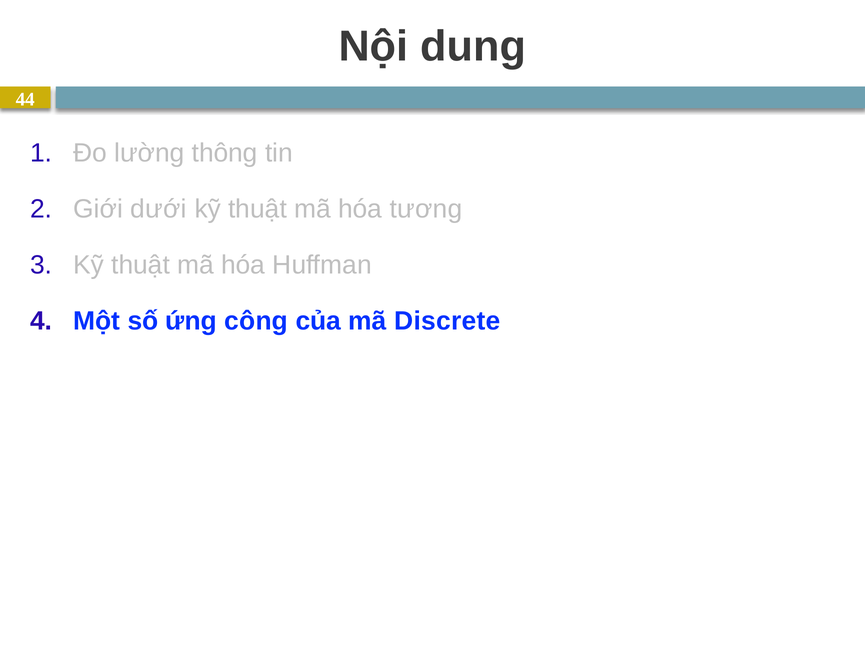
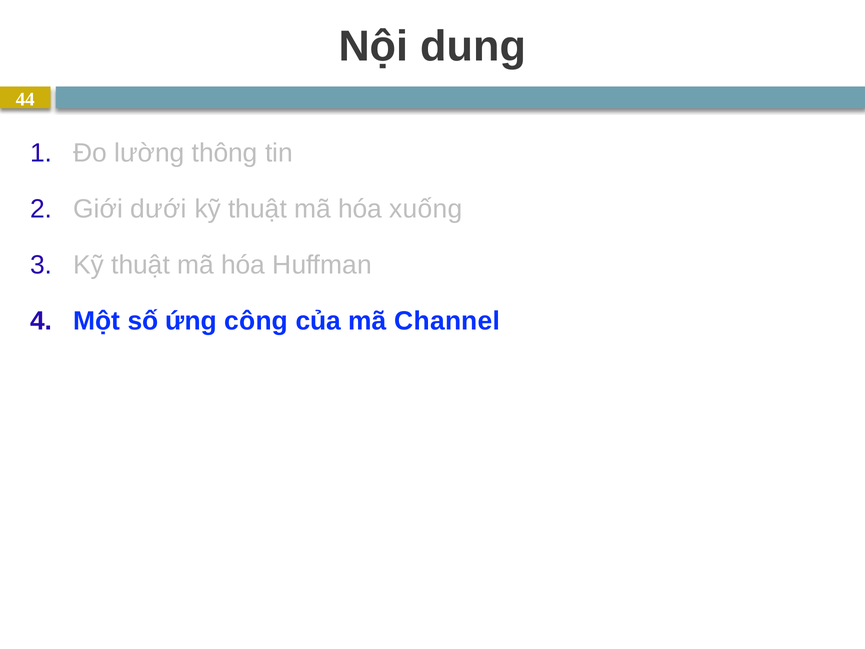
tương: tương -> xuống (426, 209)
Discrete: Discrete -> Channel (447, 321)
